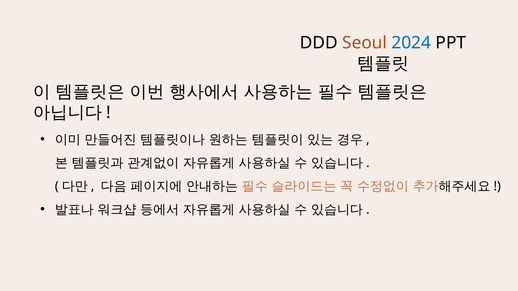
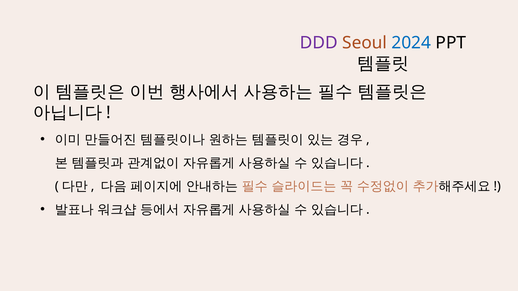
DDD colour: black -> purple (319, 43)
